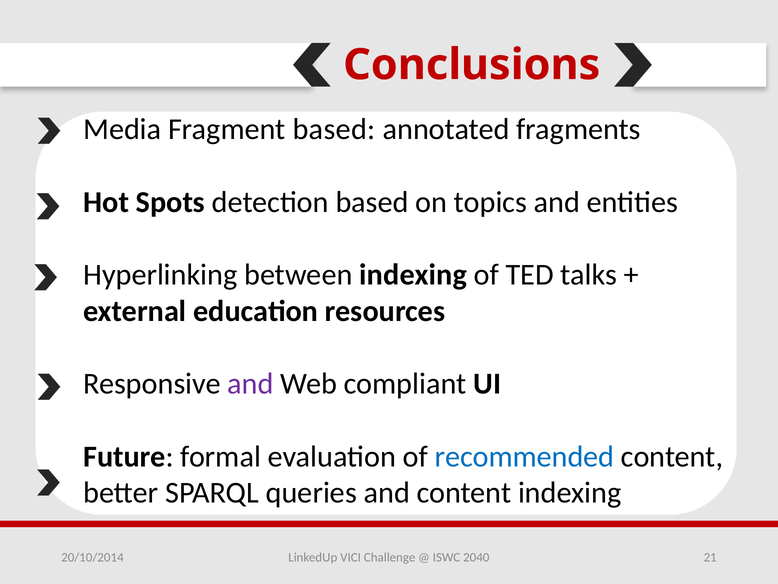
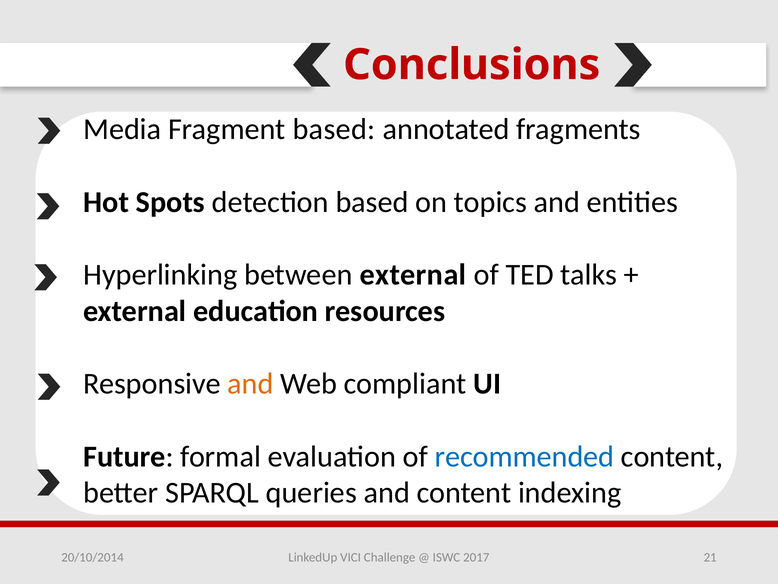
between indexing: indexing -> external (413, 275)
and colour: purple -> orange (251, 384)
2040: 2040 -> 2017 (476, 557)
